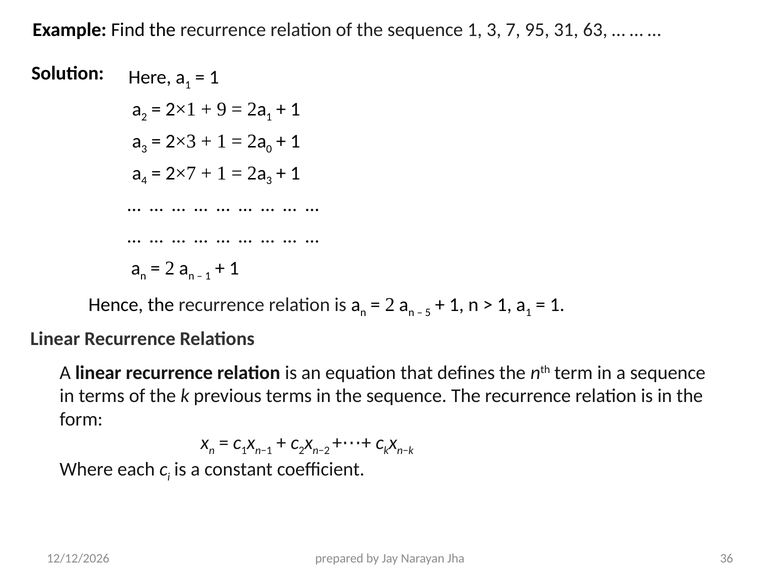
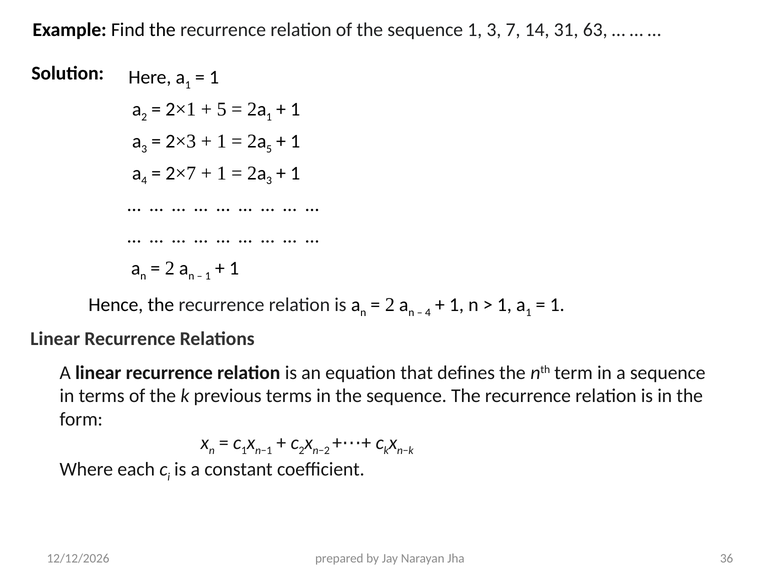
95: 95 -> 14 (537, 30)
9: 9 -> 5 (222, 109)
0: 0 -> 5 (269, 149)
5: 5 -> 4 (428, 312)
